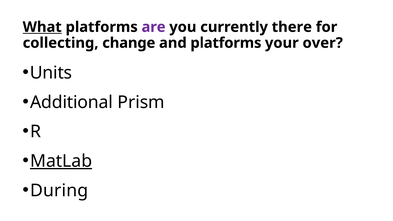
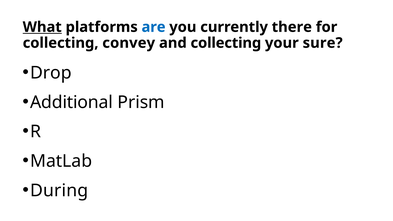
are colour: purple -> blue (154, 27)
change: change -> convey (129, 43)
and platforms: platforms -> collecting (226, 43)
over: over -> sure (323, 43)
Units: Units -> Drop (51, 73)
MatLab underline: present -> none (61, 161)
